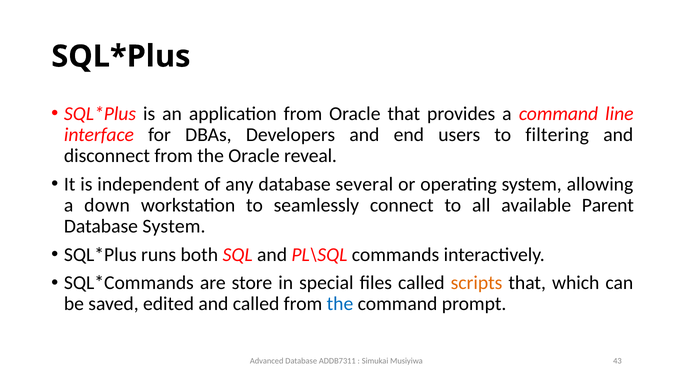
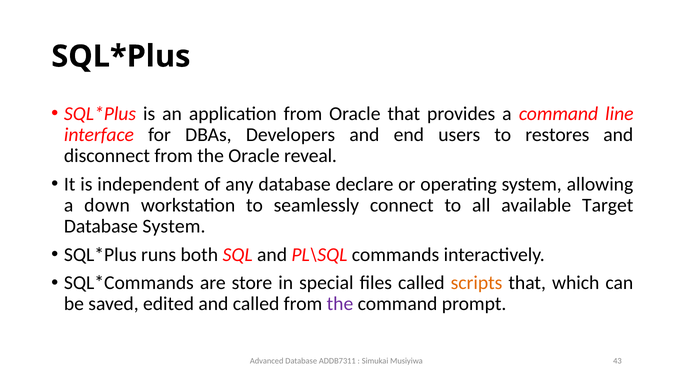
filtering: filtering -> restores (557, 135)
several: several -> declare (365, 184)
Parent: Parent -> Target (608, 206)
the colour: blue -> purple (340, 304)
